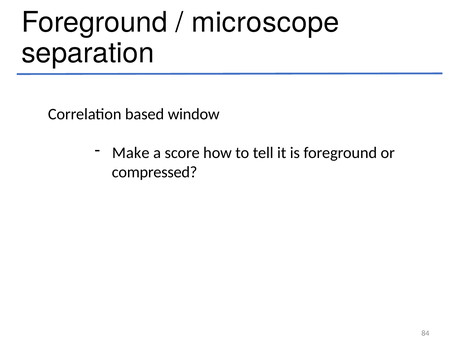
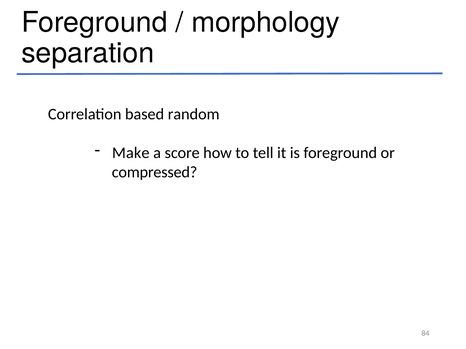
microscope: microscope -> morphology (266, 22)
window: window -> random (194, 114)
